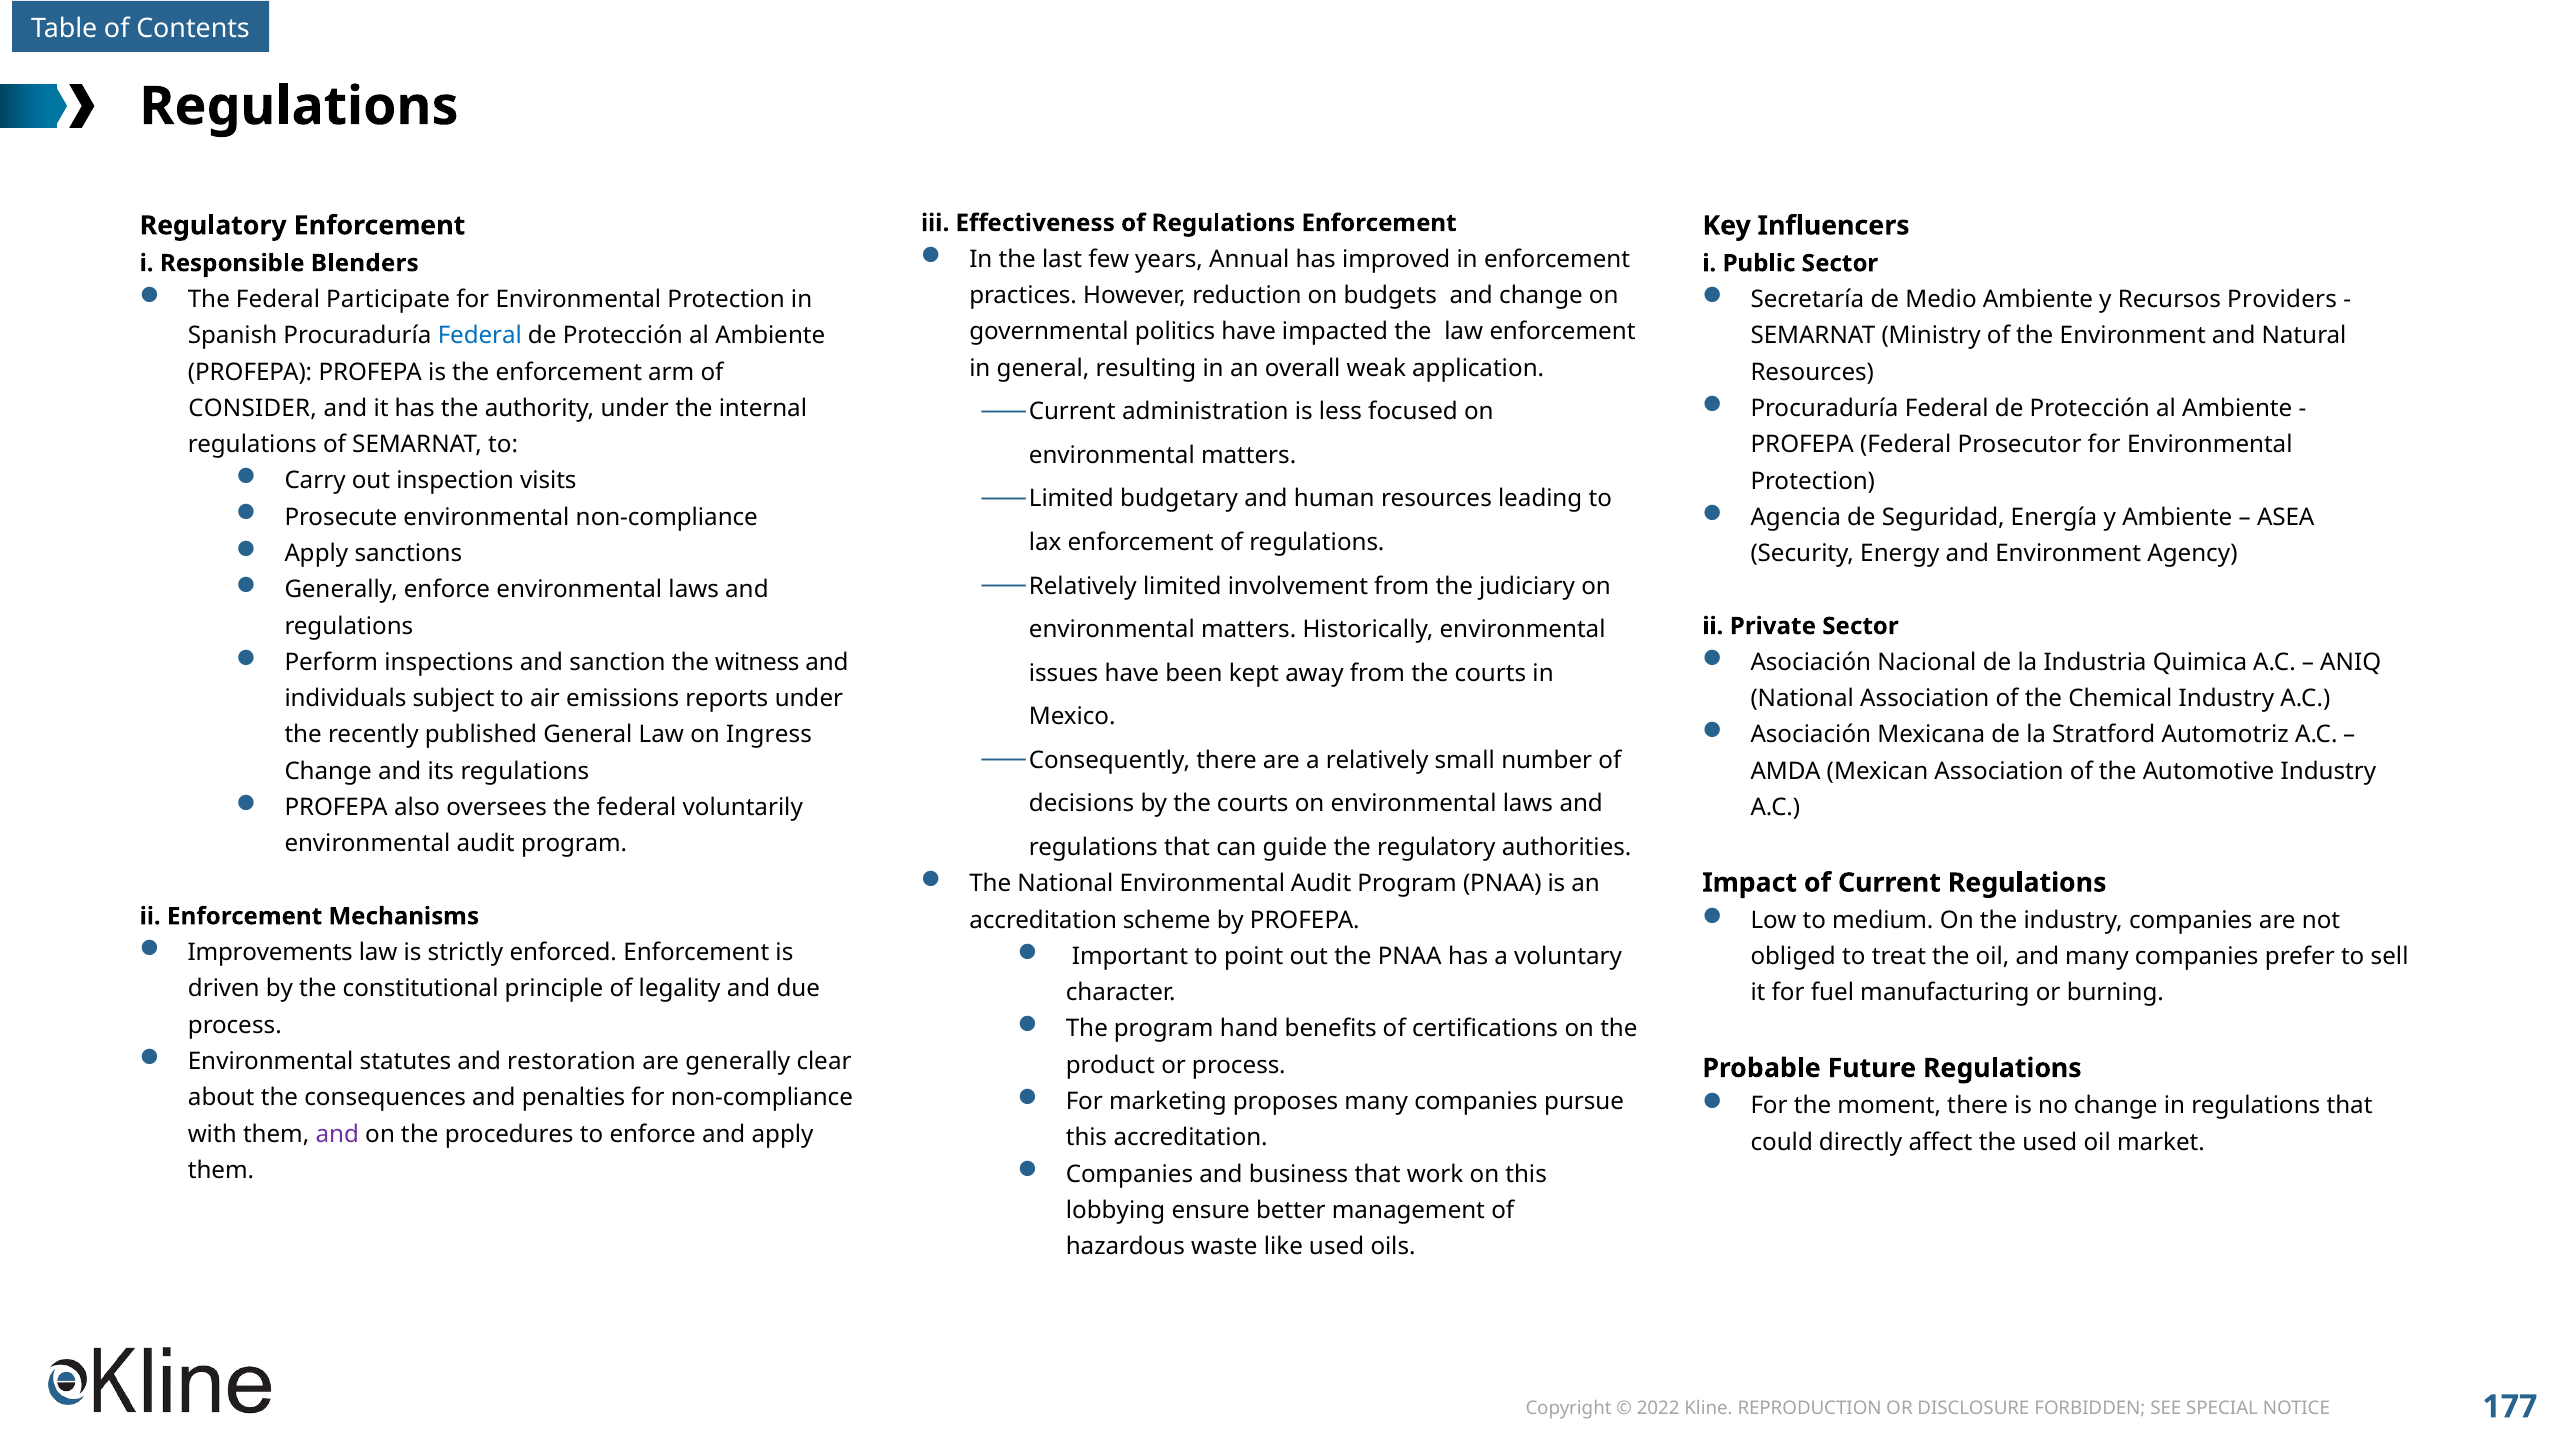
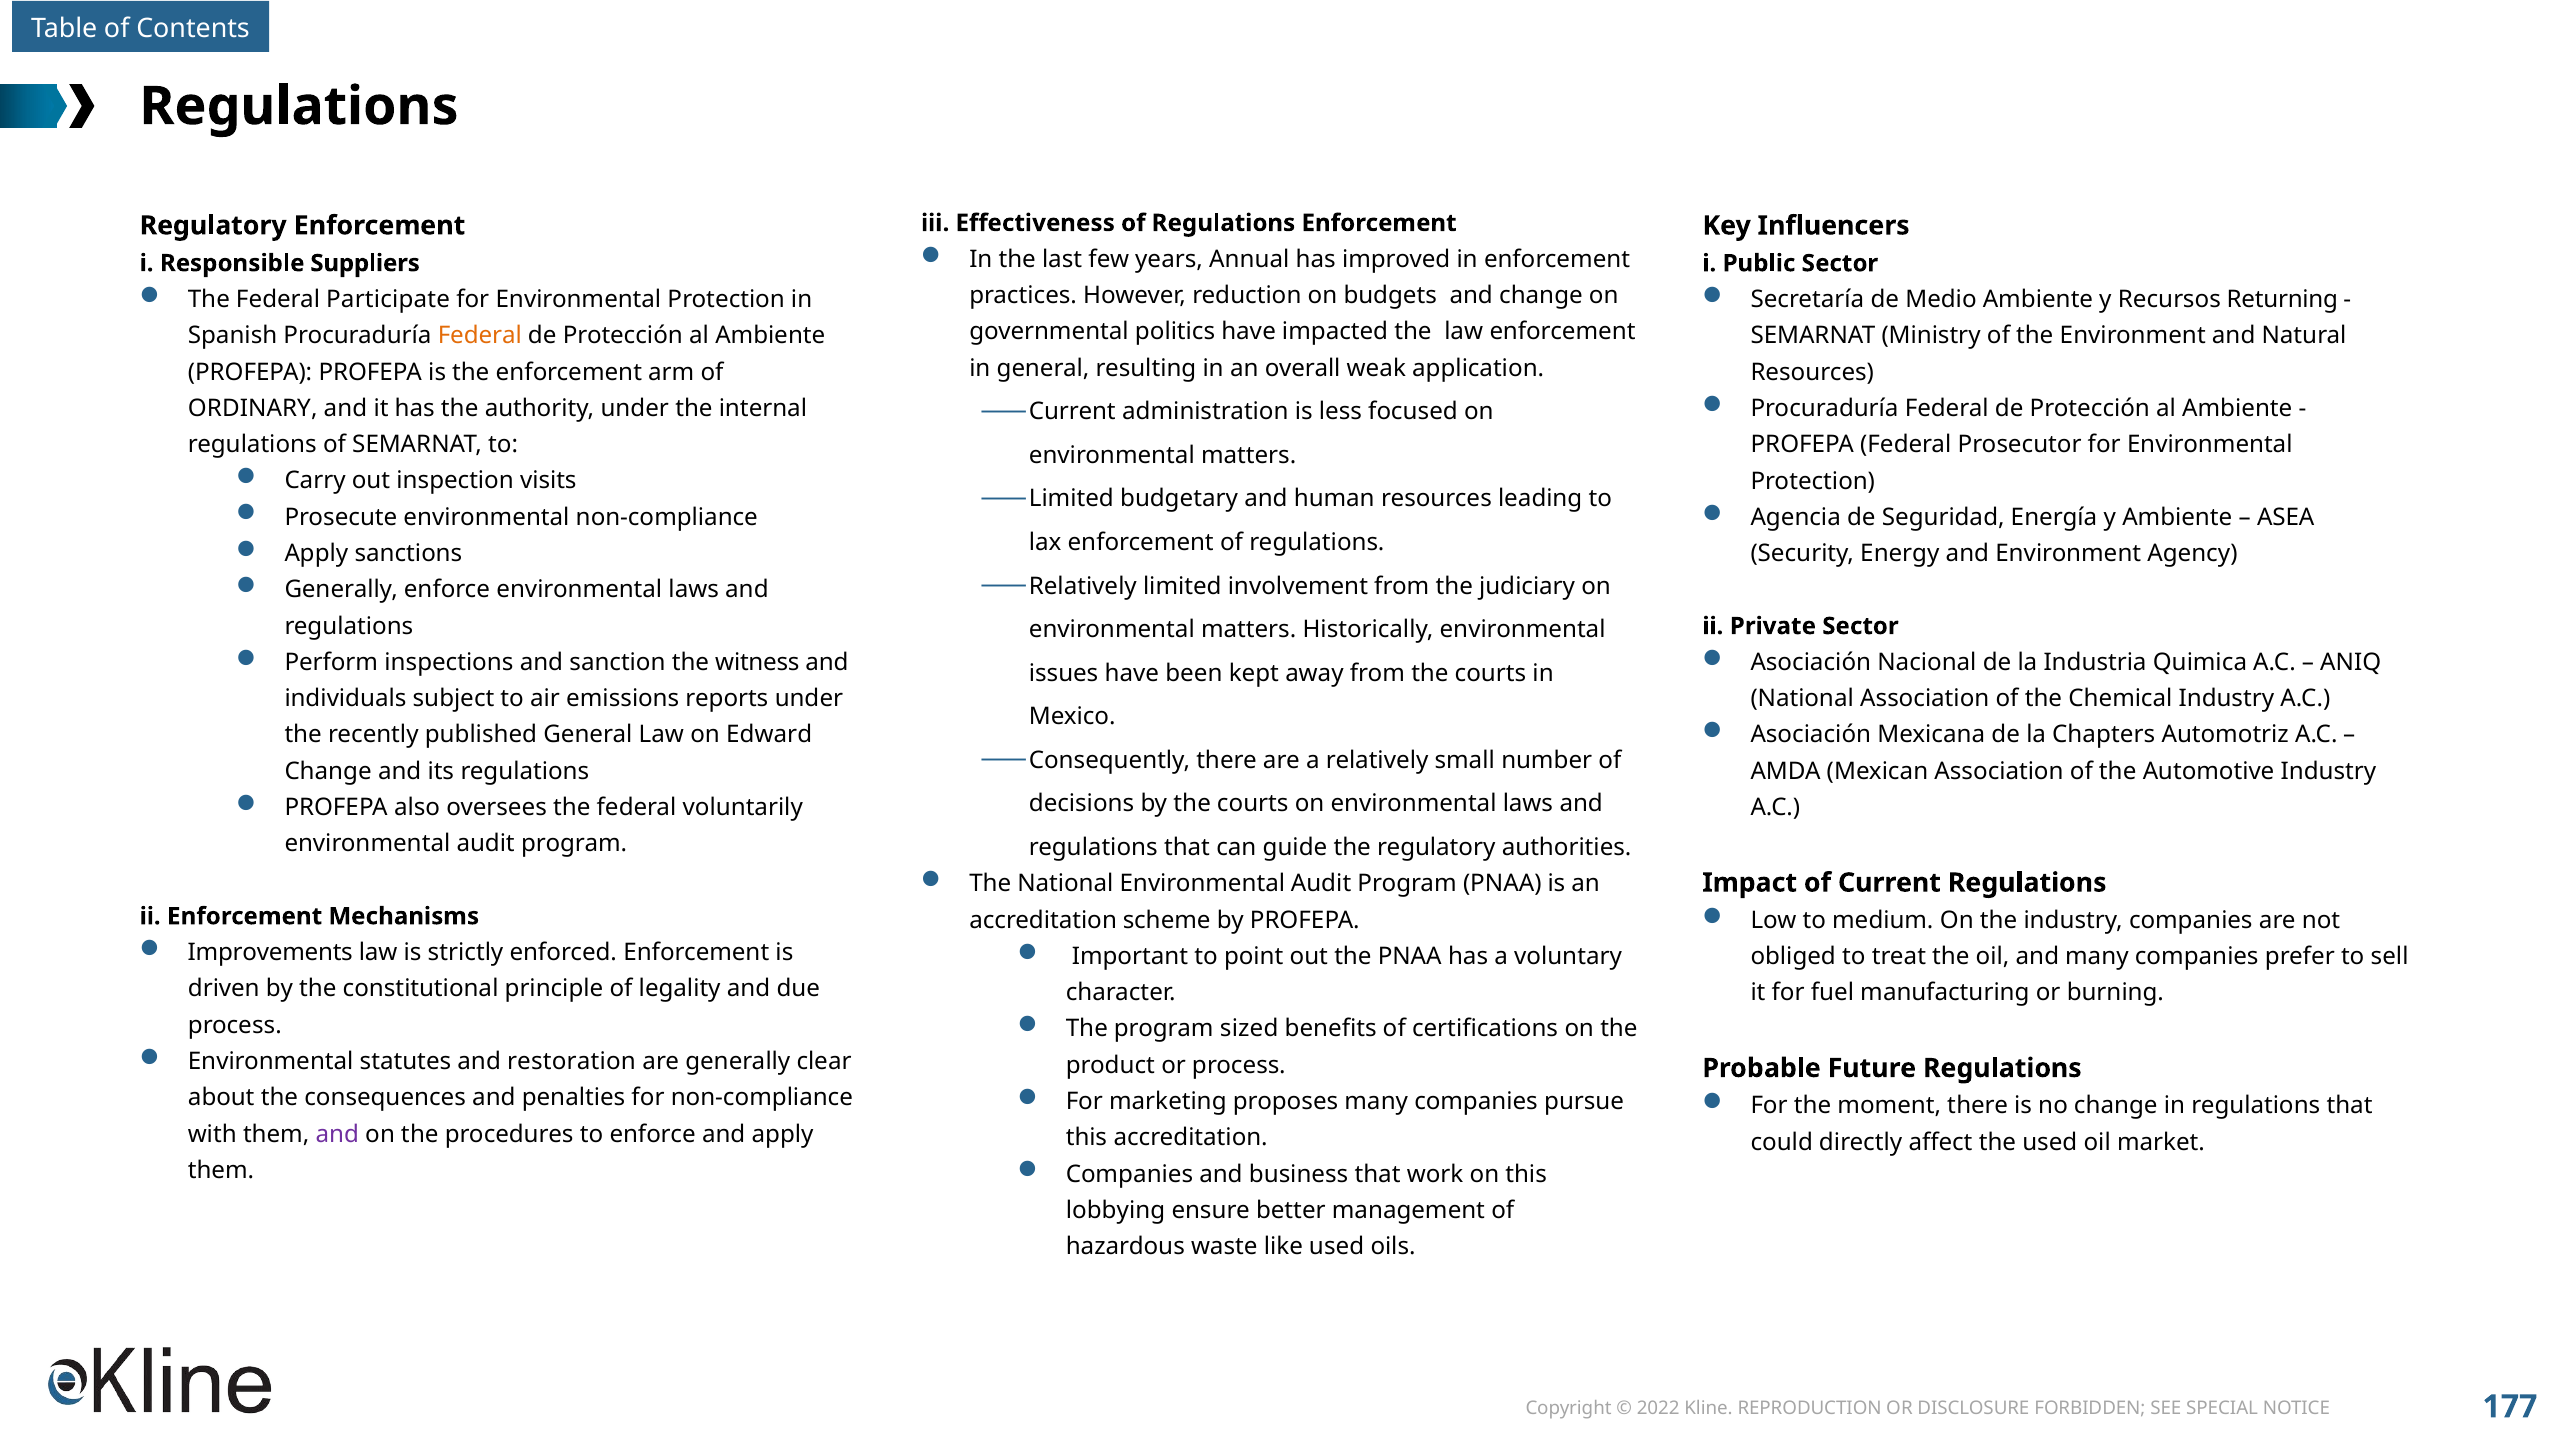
Blenders: Blenders -> Suppliers (365, 263)
Providers: Providers -> Returning (2282, 300)
Federal colour: blue -> orange (480, 336)
CONSIDER: CONSIDER -> ORDINARY (253, 408)
Stratford: Stratford -> Chapters (2104, 735)
Ingress: Ingress -> Edward (769, 735)
hand: hand -> sized (1249, 1029)
